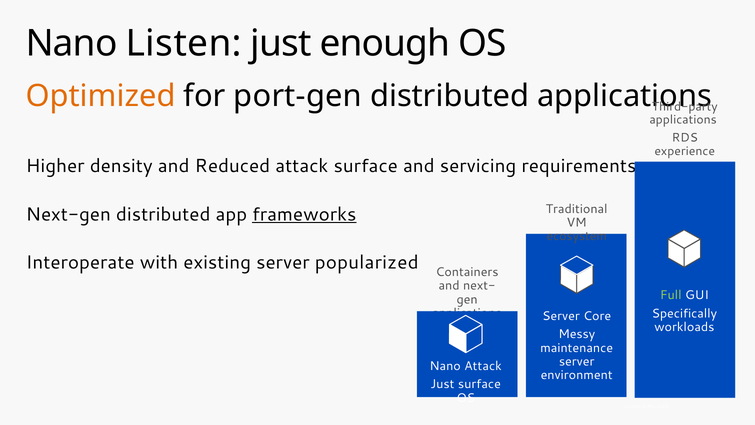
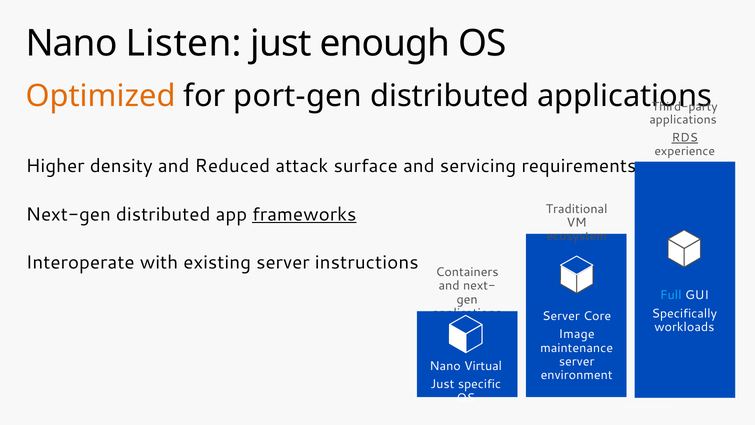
RDS underline: none -> present (685, 138)
popularized: popularized -> instructions (367, 263)
Full colour: light green -> light blue (671, 295)
Messy: Messy -> Image (577, 334)
Nano Attack: Attack -> Virtual (483, 366)
Just surface: surface -> specific (479, 384)
